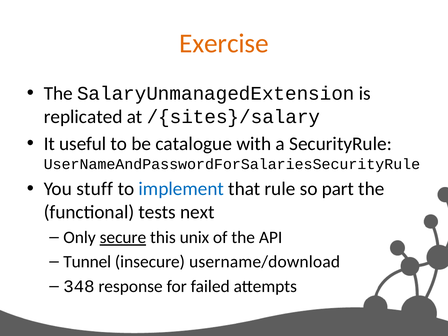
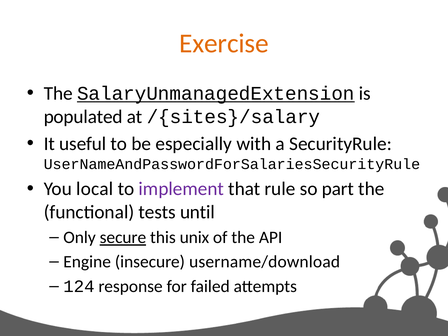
SalaryUnmanagedExtension underline: none -> present (216, 94)
replicated: replicated -> populated (83, 117)
catalogue: catalogue -> especially (194, 144)
stuff: stuff -> local (95, 189)
implement colour: blue -> purple (181, 189)
next: next -> until (197, 212)
Tunnel: Tunnel -> Engine (87, 262)
348: 348 -> 124 (79, 286)
